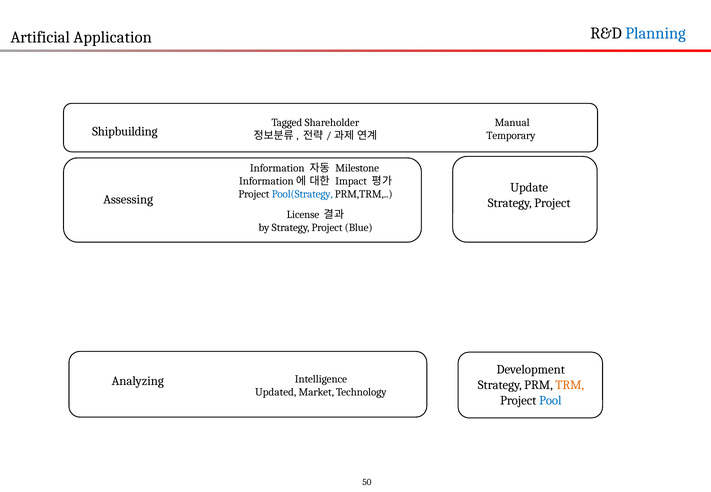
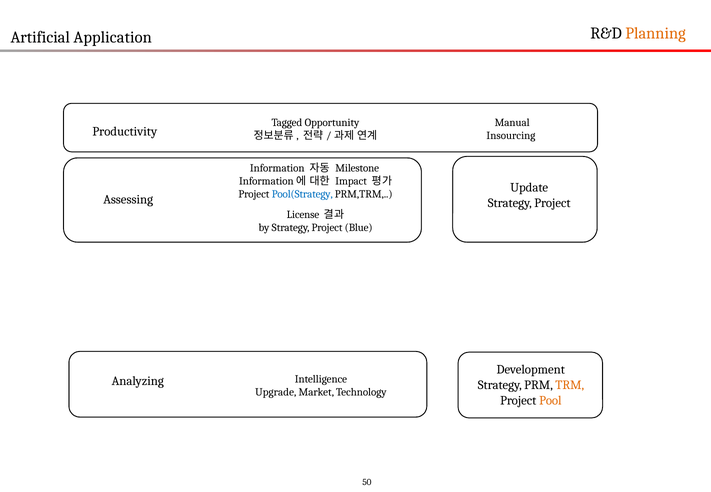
Planning colour: blue -> orange (656, 33)
Shareholder: Shareholder -> Opportunity (332, 123)
Shipbuilding: Shipbuilding -> Productivity (125, 132)
Temporary: Temporary -> Insourcing (511, 136)
Updated: Updated -> Upgrade (276, 392)
Pool colour: blue -> orange (550, 401)
